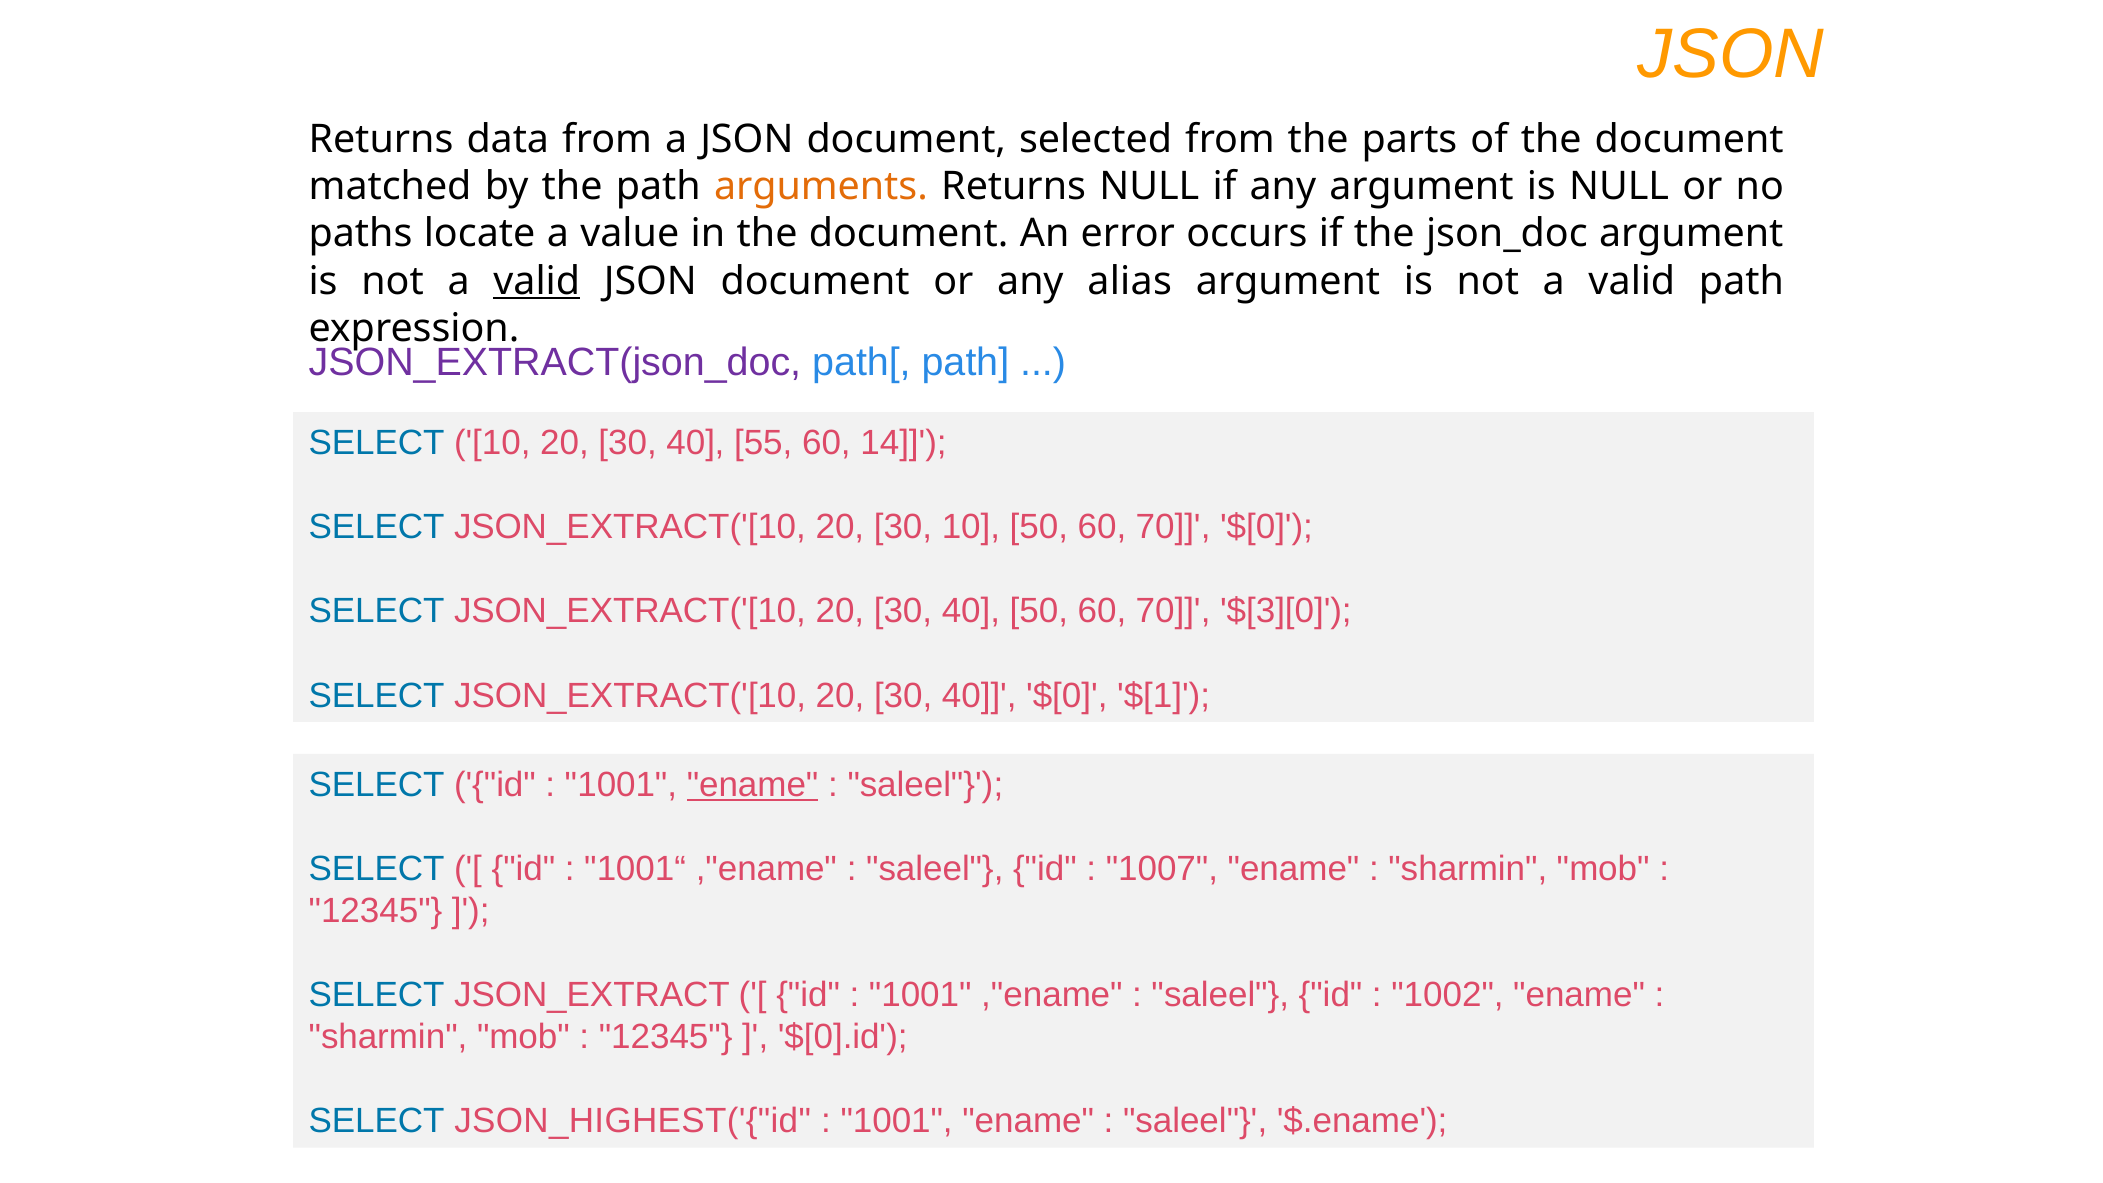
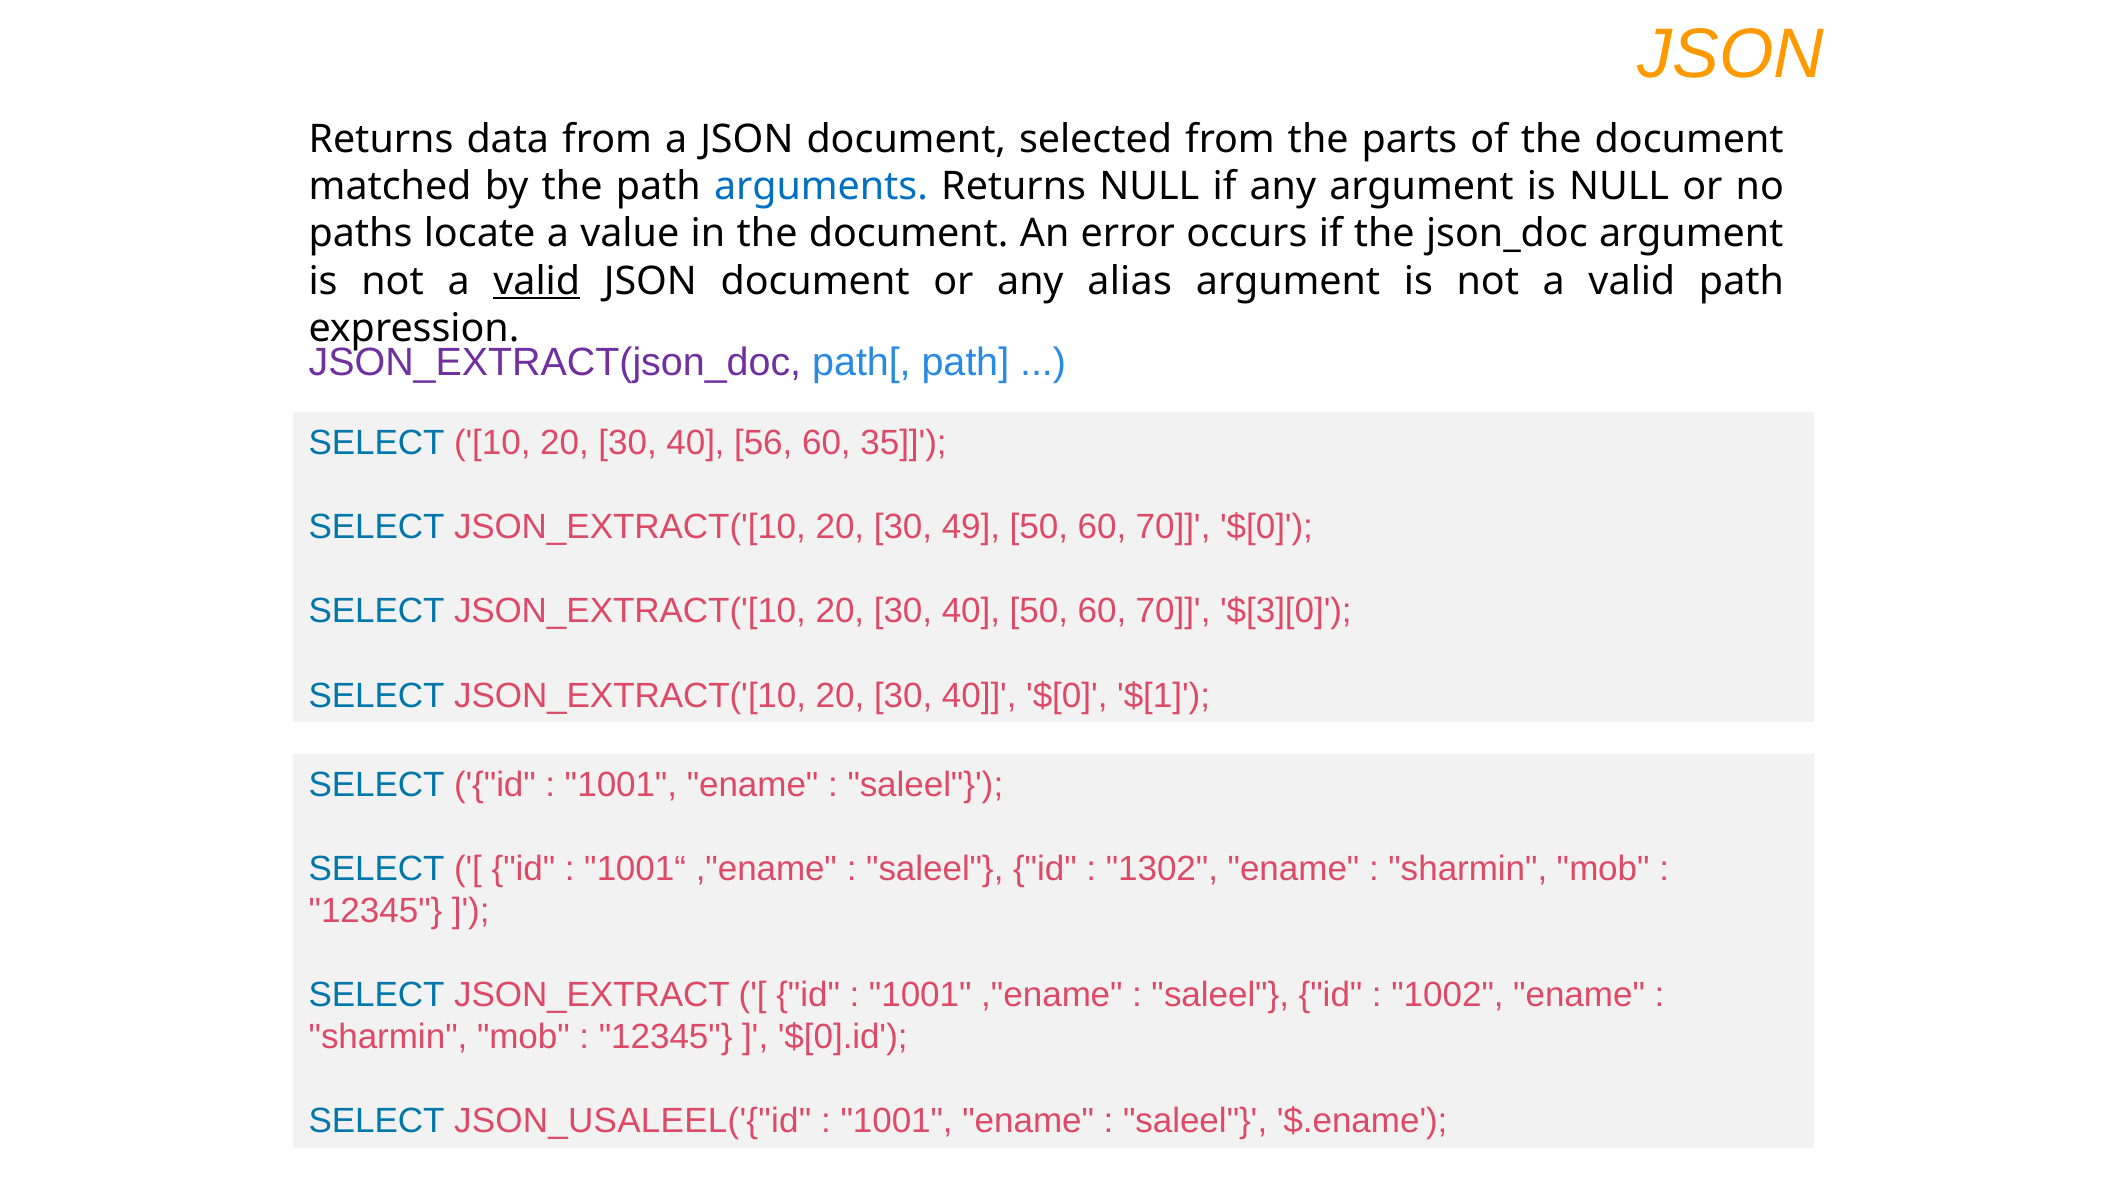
arguments colour: orange -> blue (821, 187)
55: 55 -> 56 (763, 443)
14: 14 -> 35 (903, 443)
30 10: 10 -> 49 (971, 527)
ename underline: present -> none (753, 785)
1007: 1007 -> 1302 (1162, 869)
JSON_HIGHEST('{"id: JSON_HIGHEST('{"id -> JSON_USALEEL('{"id (633, 1121)
